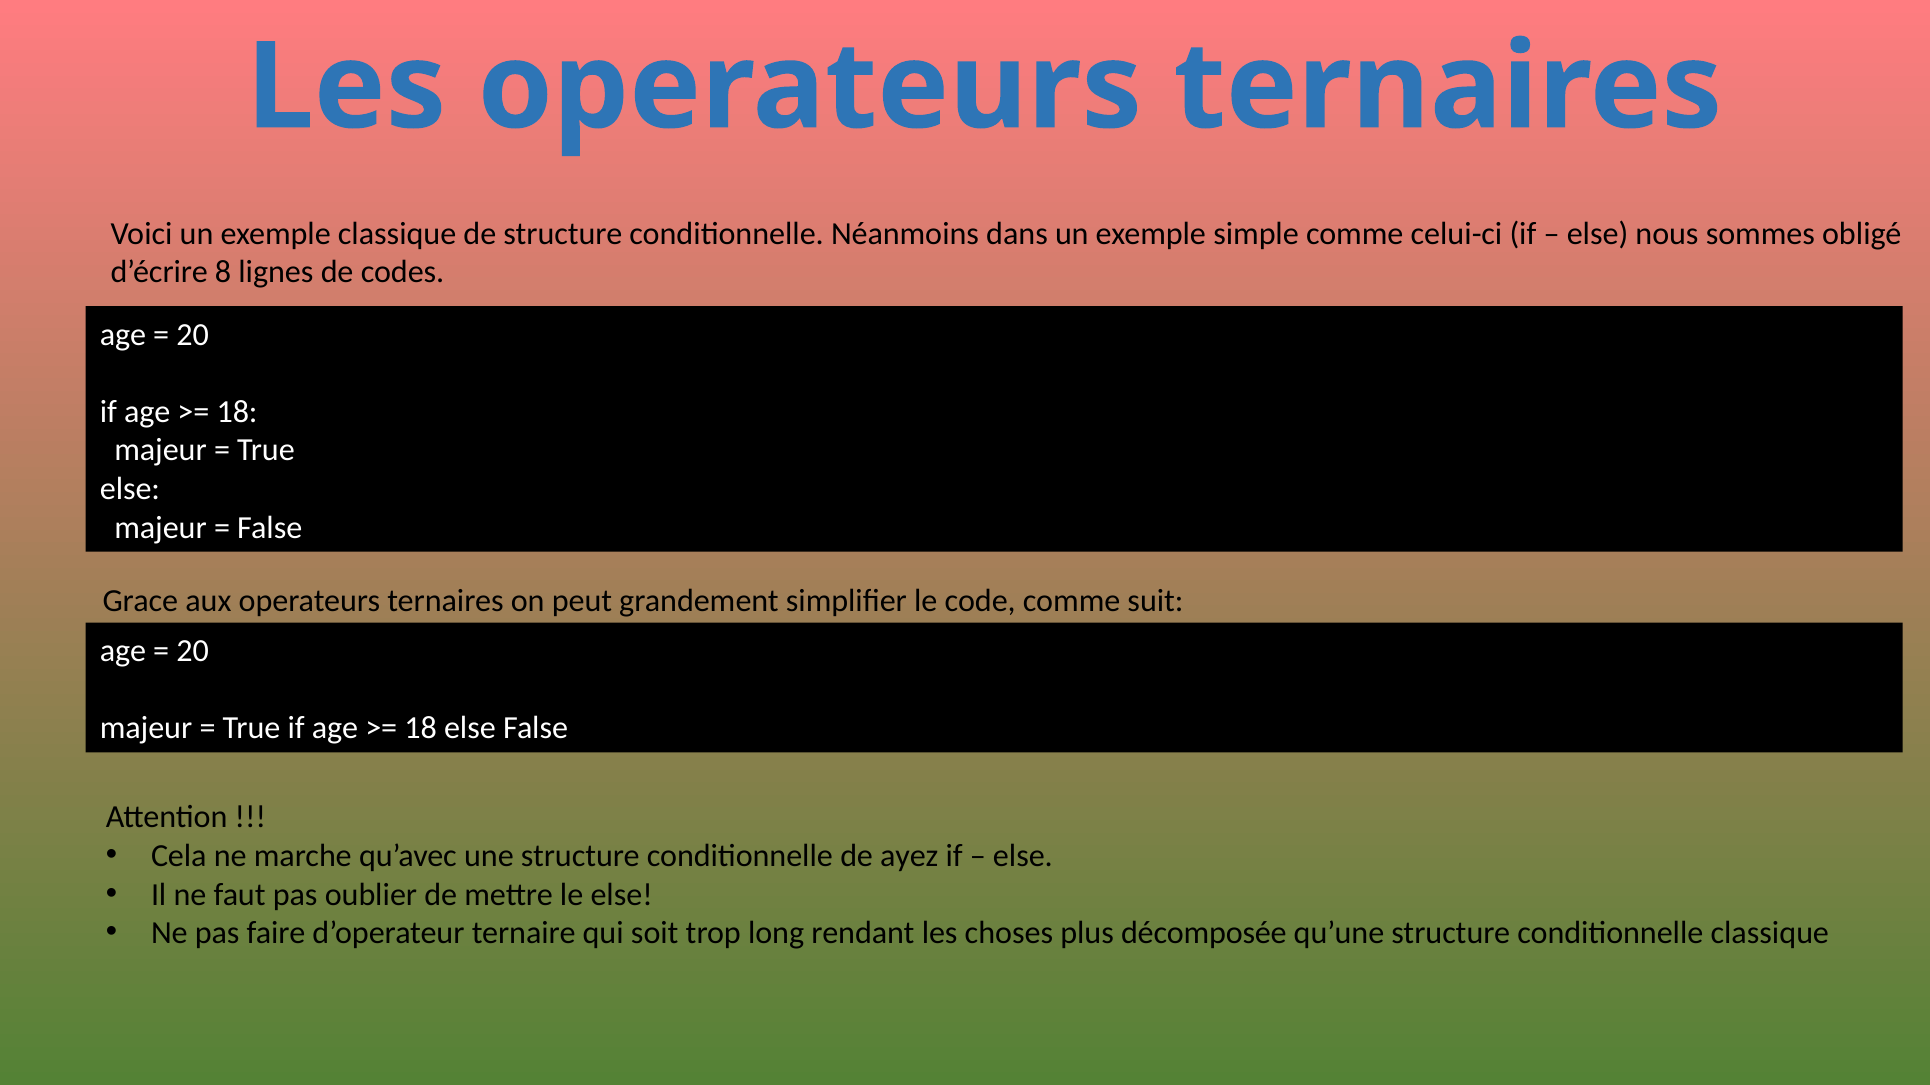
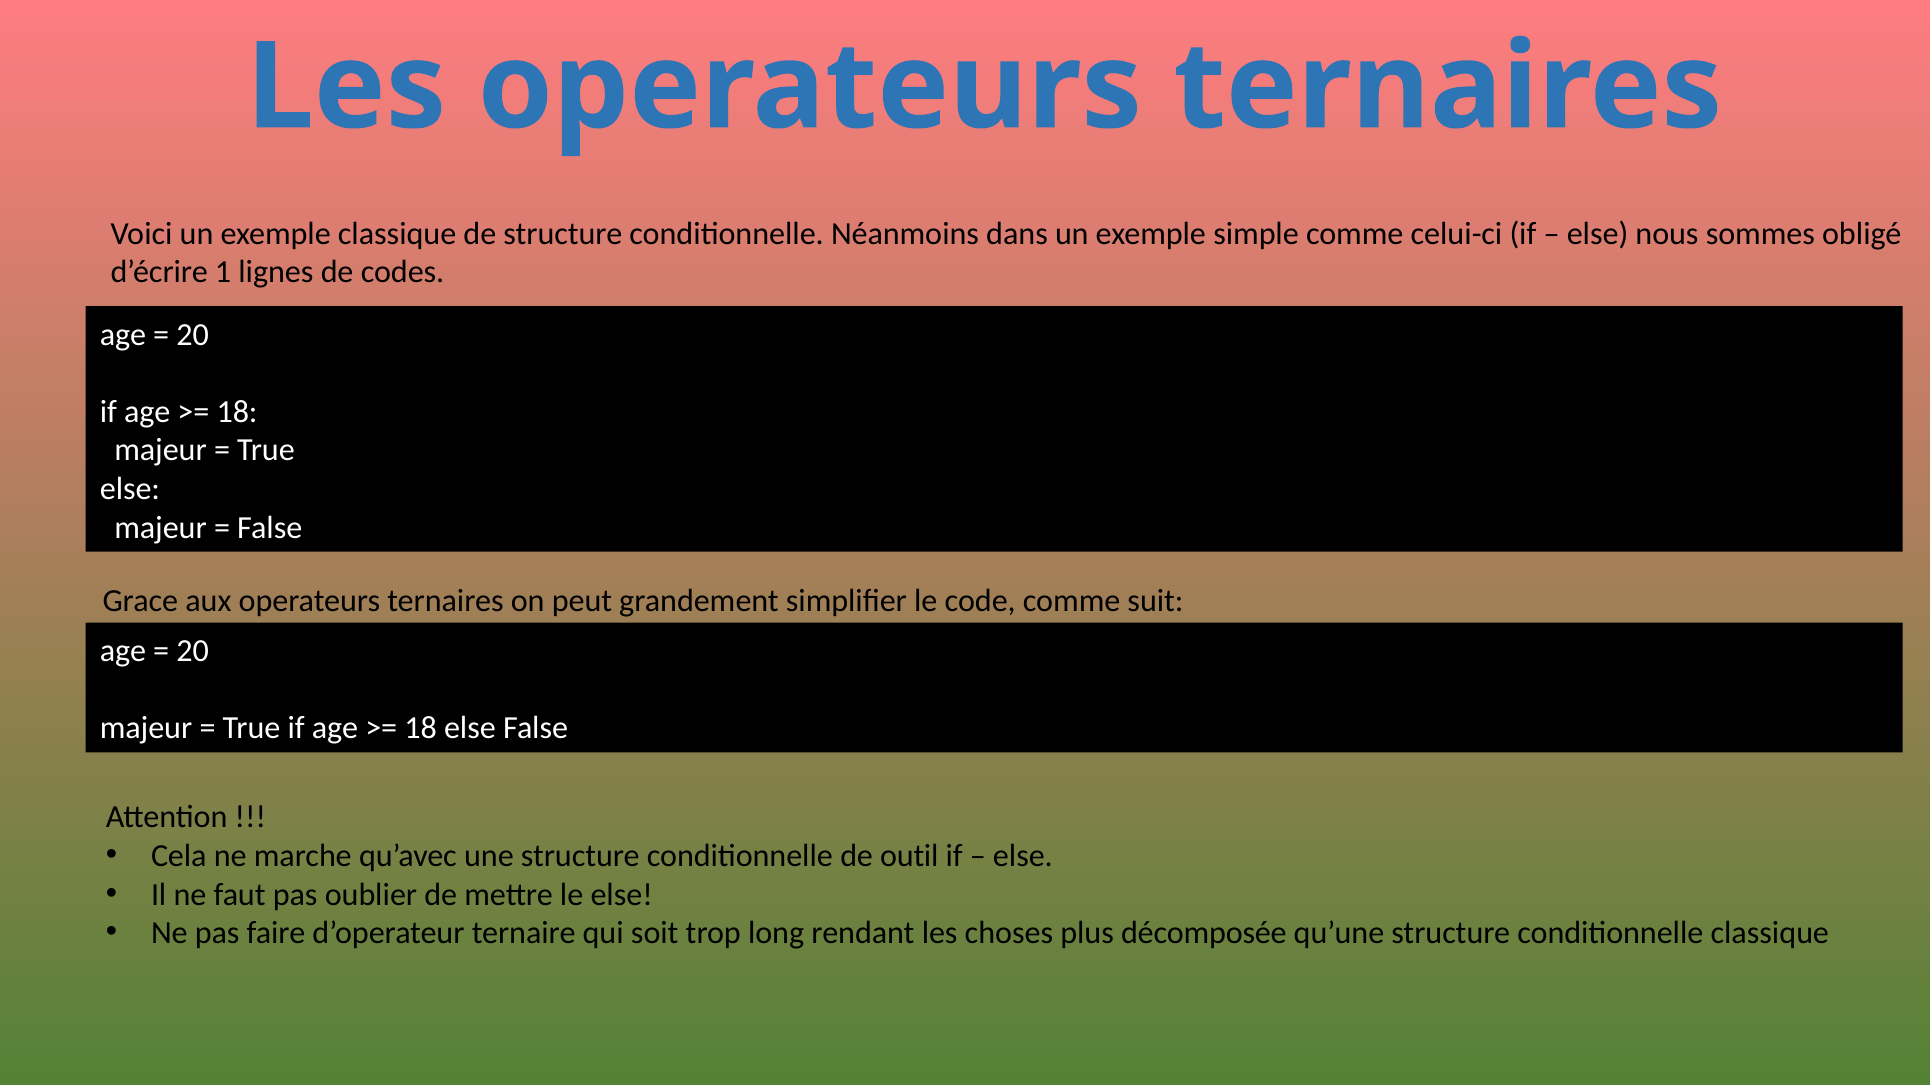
8: 8 -> 1 (223, 272)
ayez: ayez -> outil (909, 856)
